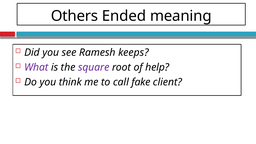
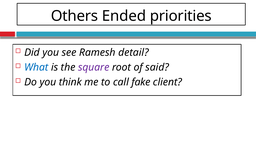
meaning: meaning -> priorities (181, 16)
keeps: keeps -> detail (133, 52)
What colour: purple -> blue (36, 67)
help: help -> said (157, 67)
